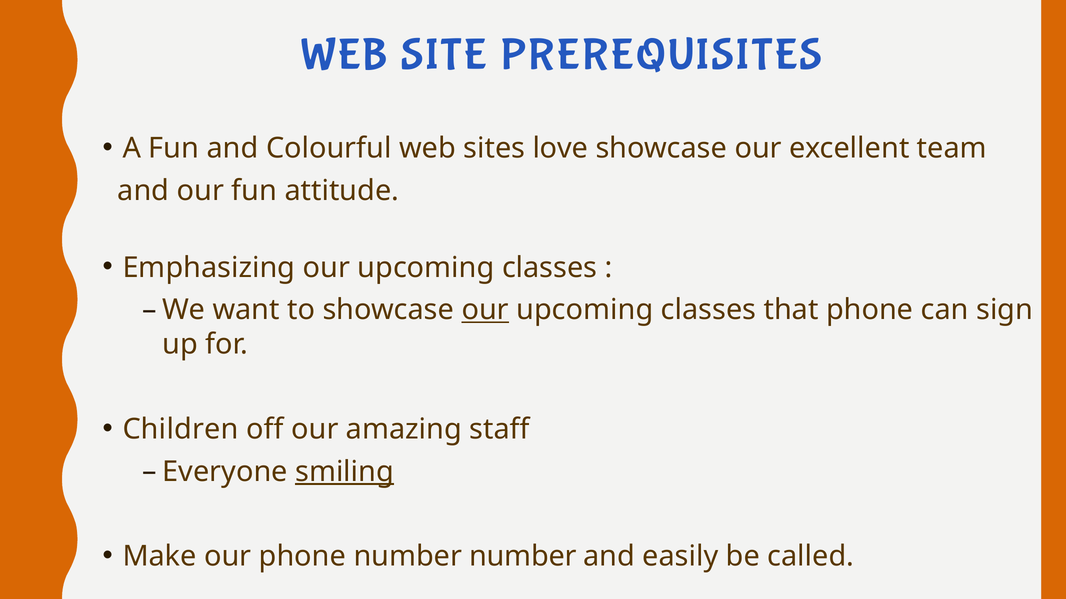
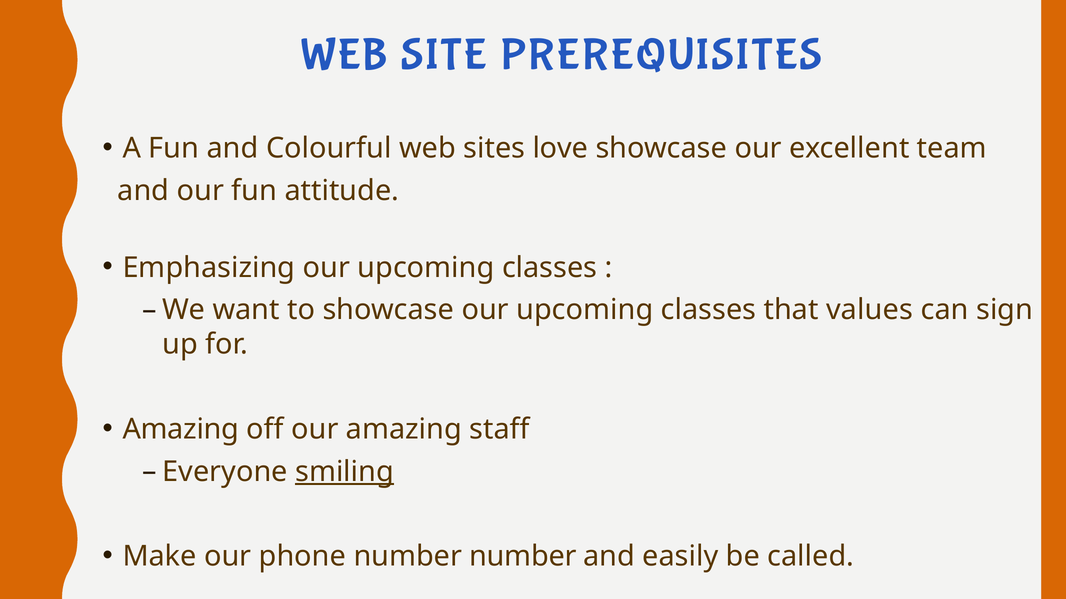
our underline: present -> none (485, 310)
that phone: phone -> values (870, 310)
Children: Children -> Amazing (181, 430)
